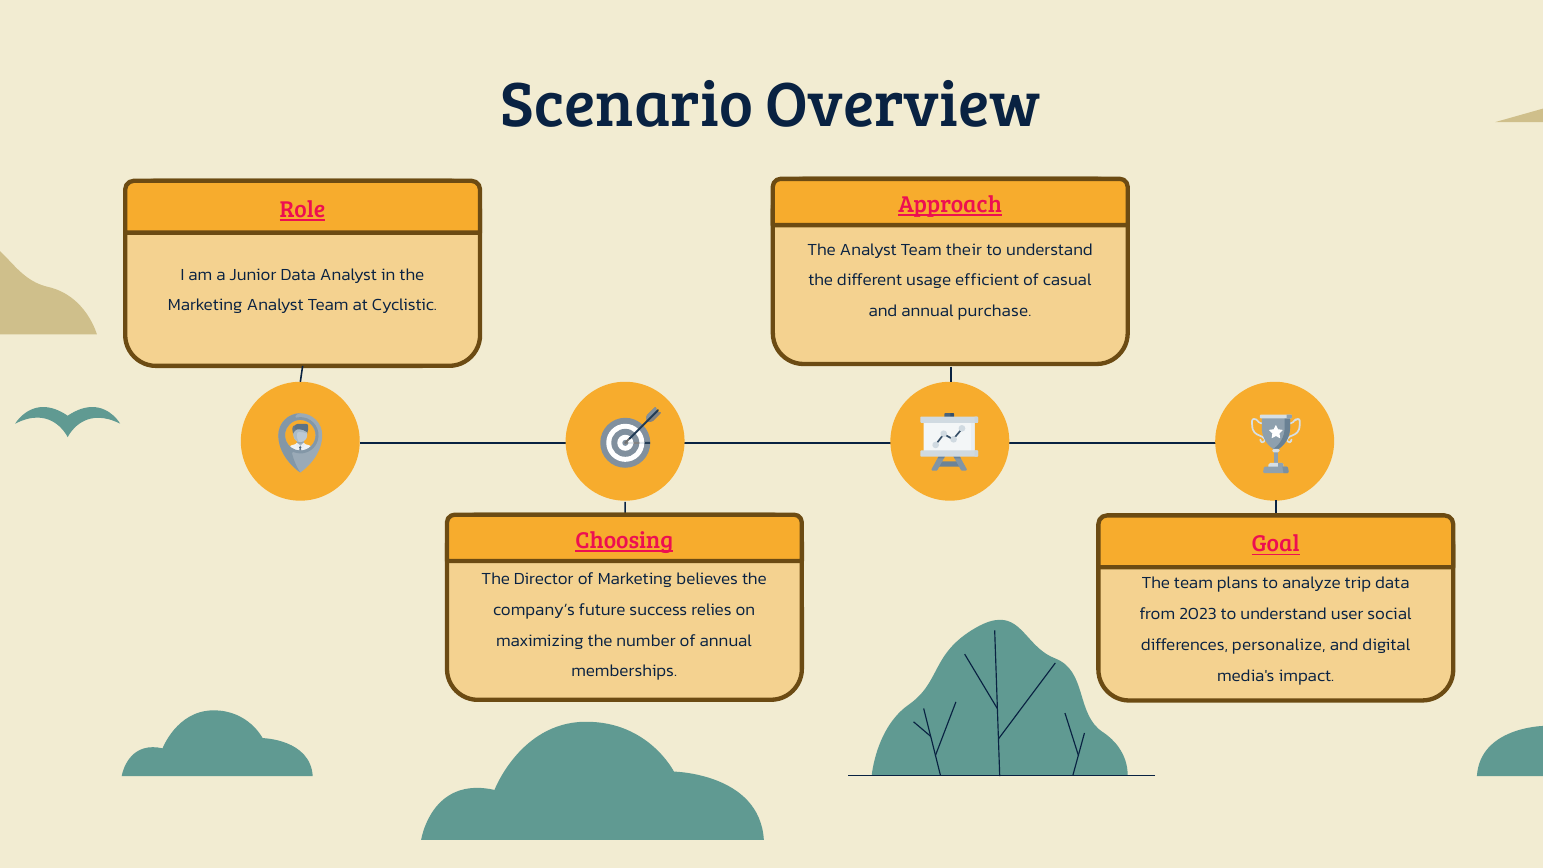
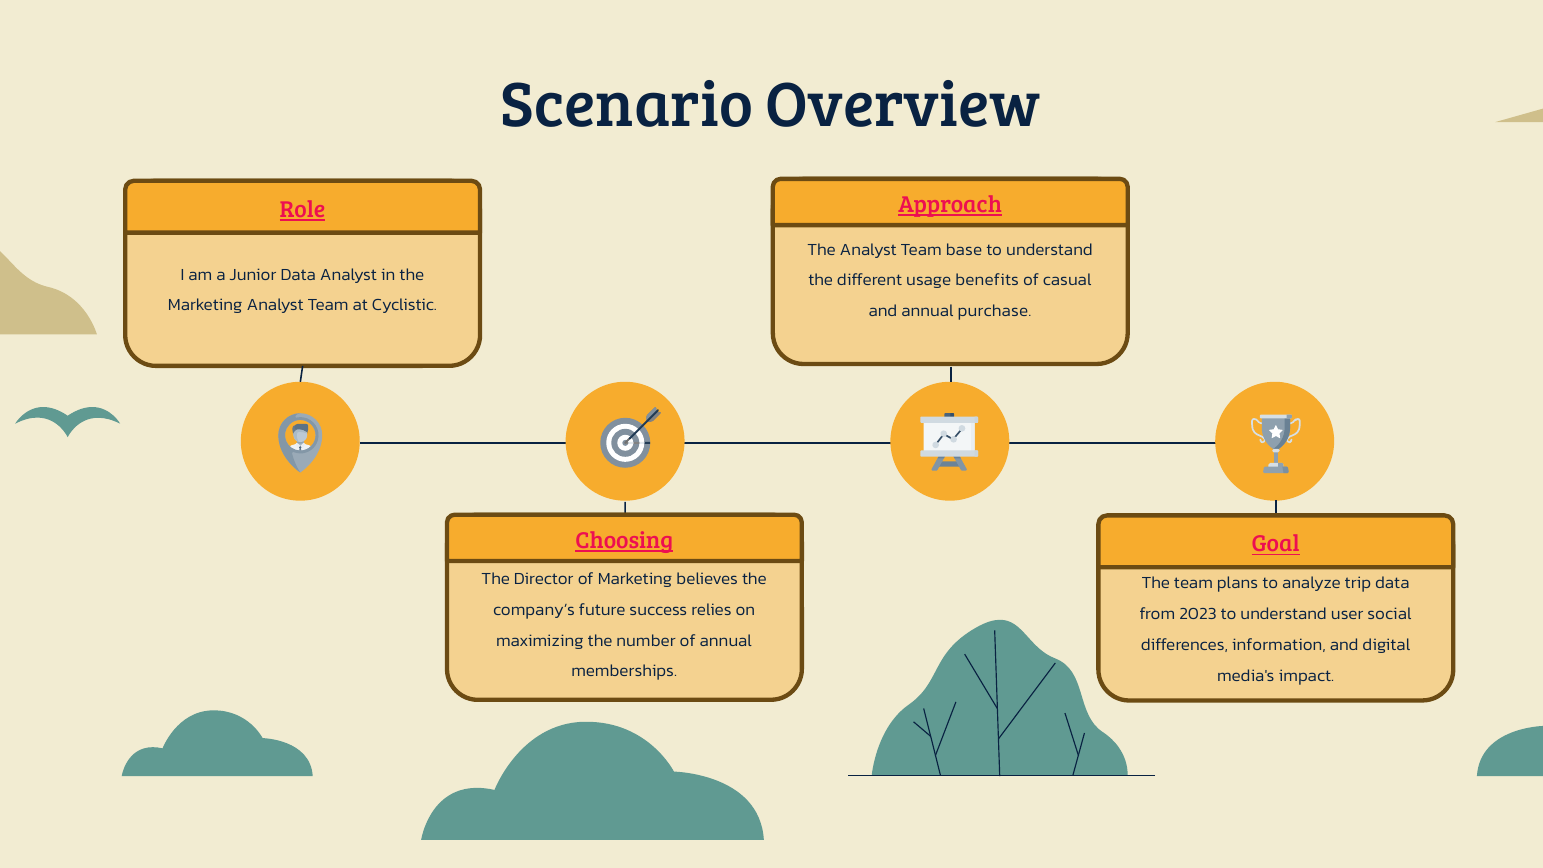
their: their -> base (964, 249)
efficient: efficient -> benefits (987, 280)
personalize: personalize -> information (1279, 645)
